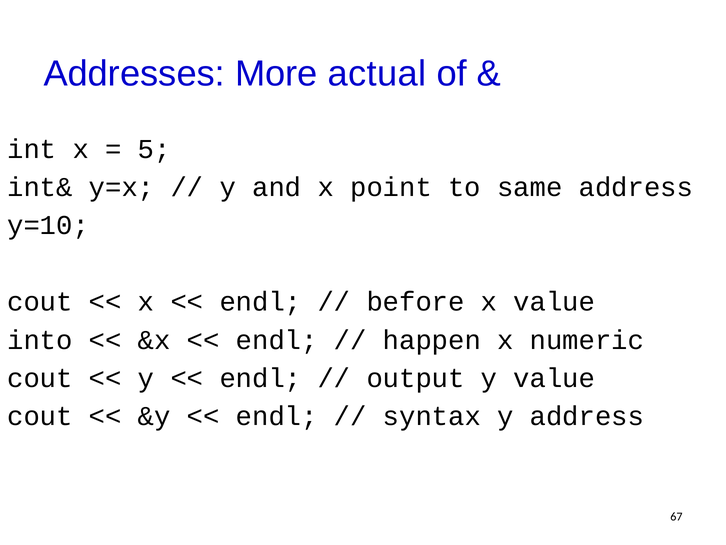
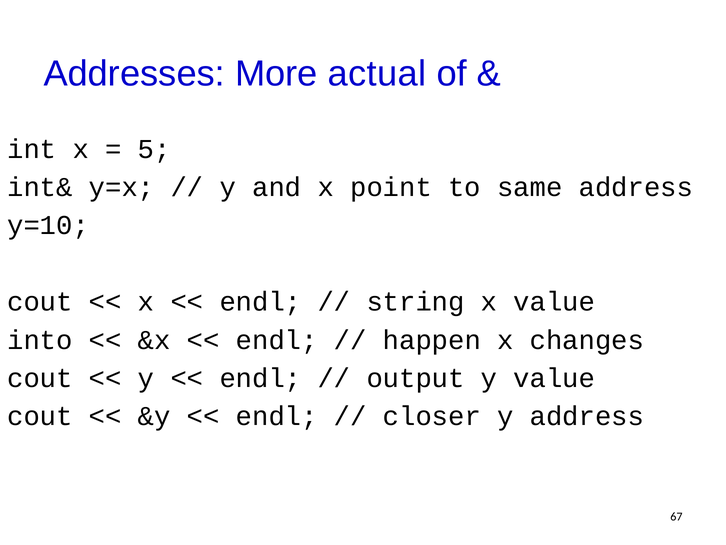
before: before -> string (416, 302)
numeric: numeric -> changes (587, 340)
syntax: syntax -> closer (432, 416)
